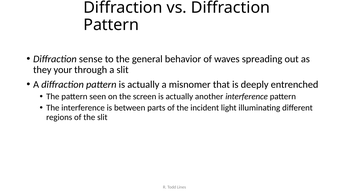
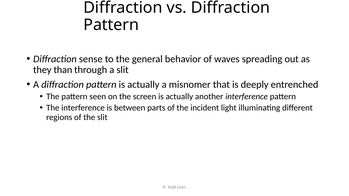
your: your -> than (63, 70)
